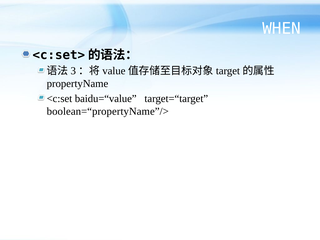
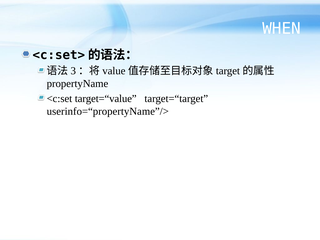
baidu=“value: baidu=“value -> target=“value (106, 99)
boolean=“propertyName”/>: boolean=“propertyName”/> -> userinfo=“propertyName”/> (108, 111)
